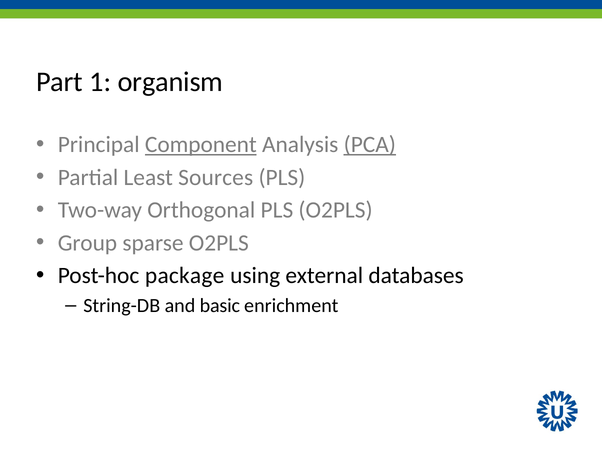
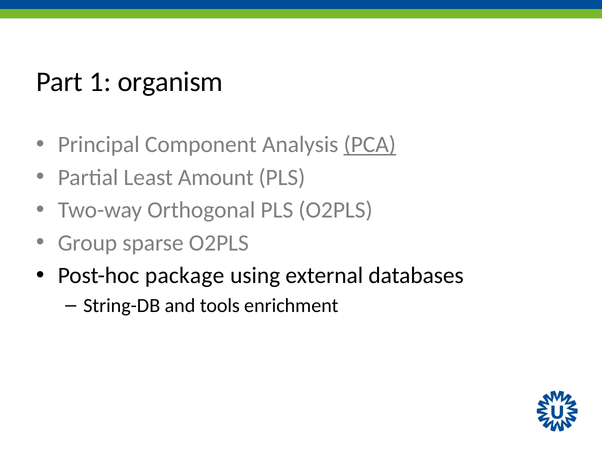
Component underline: present -> none (201, 145)
Sources: Sources -> Amount (216, 178)
basic: basic -> tools (220, 306)
